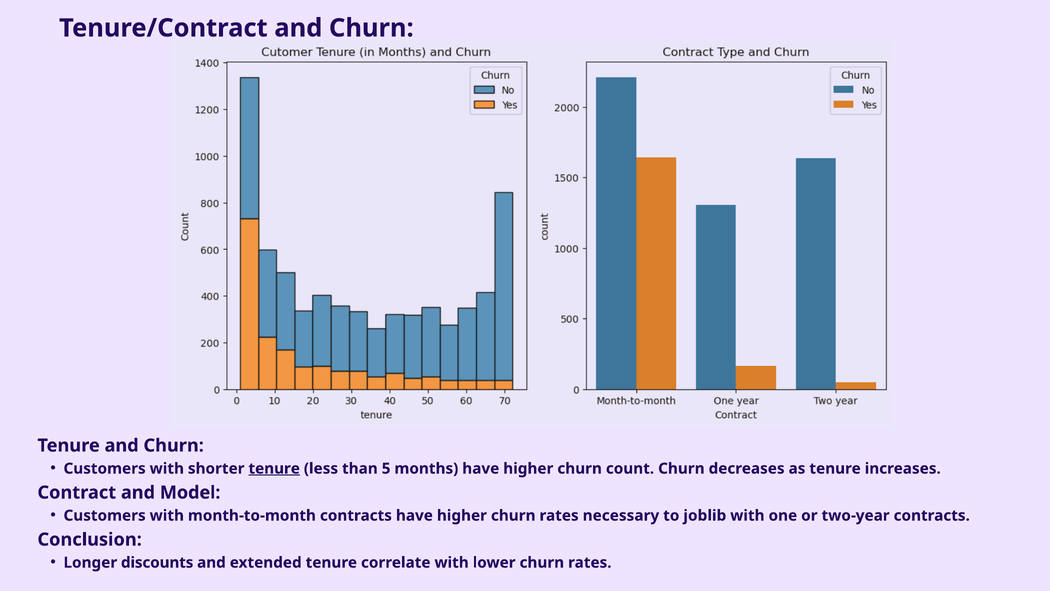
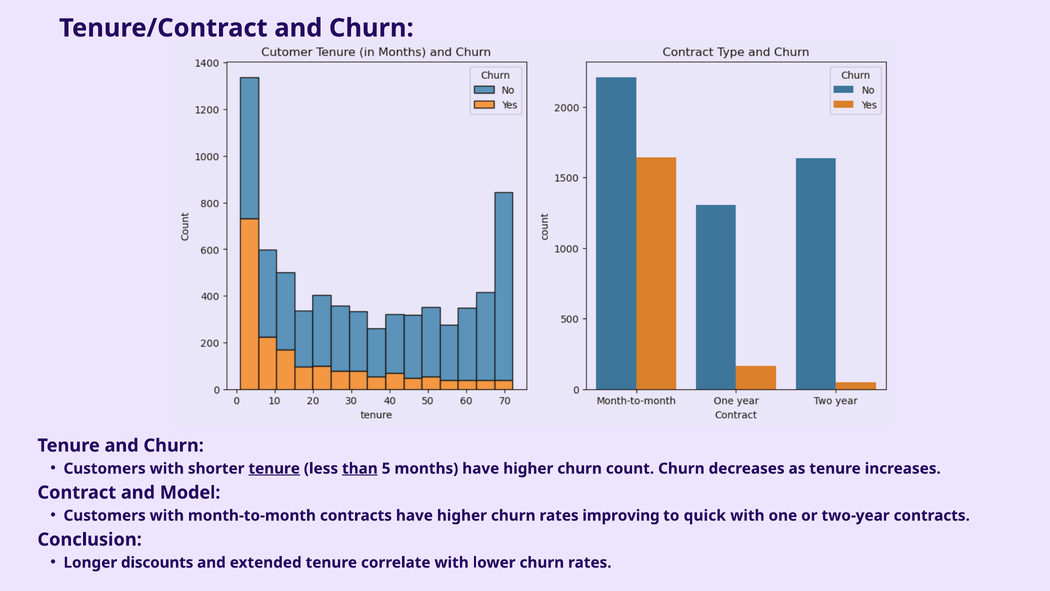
than underline: none -> present (360, 468)
necessary: necessary -> improving (621, 515)
joblib: joblib -> quick (705, 515)
